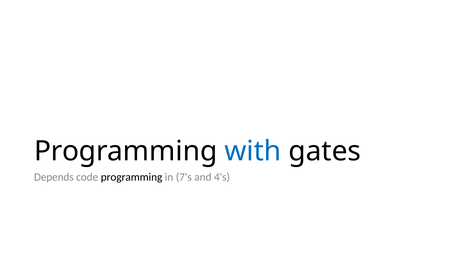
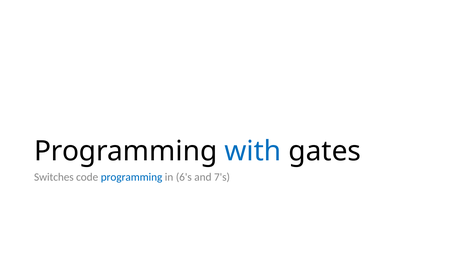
Depends: Depends -> Switches (54, 177)
programming colour: black -> blue (132, 177)
7's: 7's -> 6's (184, 177)
4's: 4's -> 7's (222, 177)
